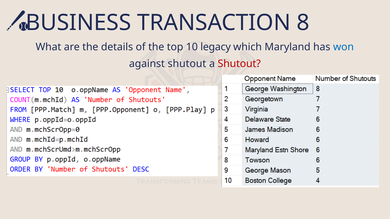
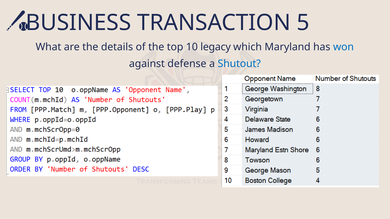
8: 8 -> 5 (303, 23)
against shutout: shutout -> defense (187, 64)
Shutout colour: red -> blue (239, 64)
